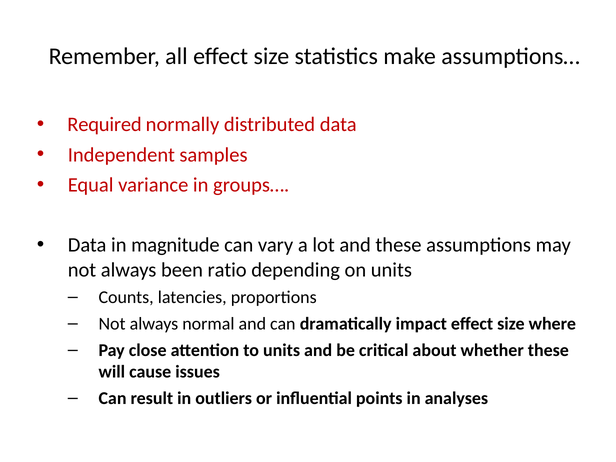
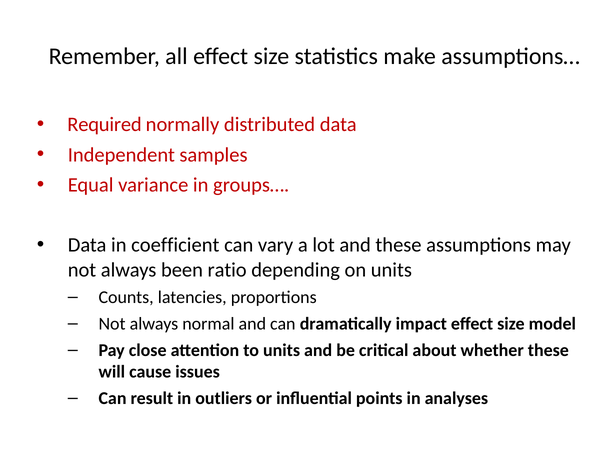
magnitude: magnitude -> coefficient (175, 245)
where: where -> model (552, 324)
